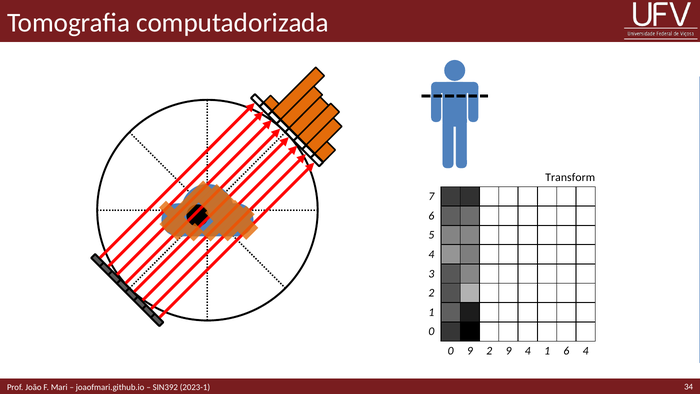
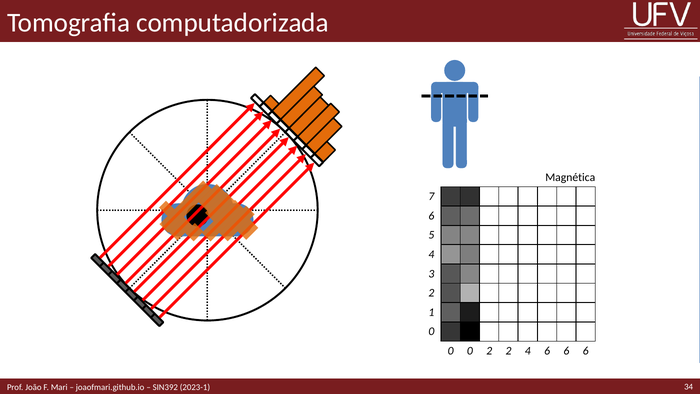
Transform: Transform -> Magnética (570, 177)
9: 9 -> 0 (470, 351)
2 9: 9 -> 2 (508, 351)
4 1: 1 -> 6 (547, 351)
4: 4 -> 6 (586, 351)
